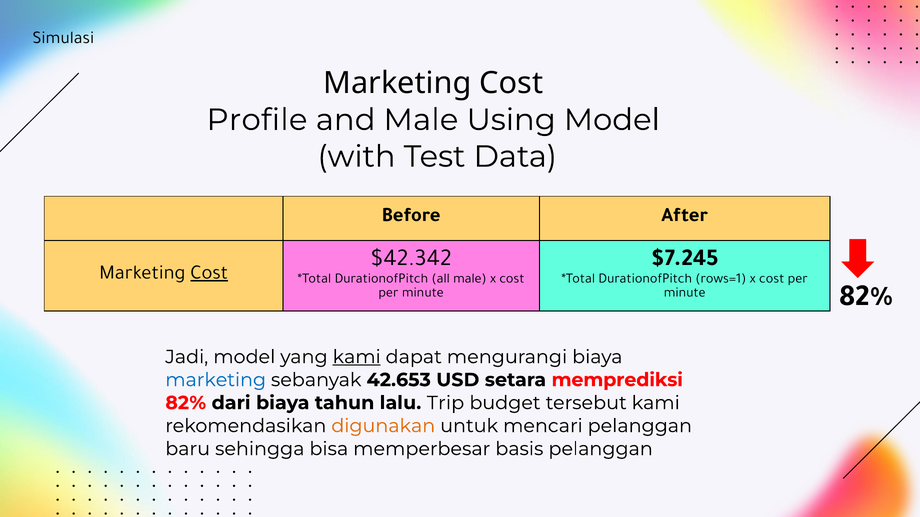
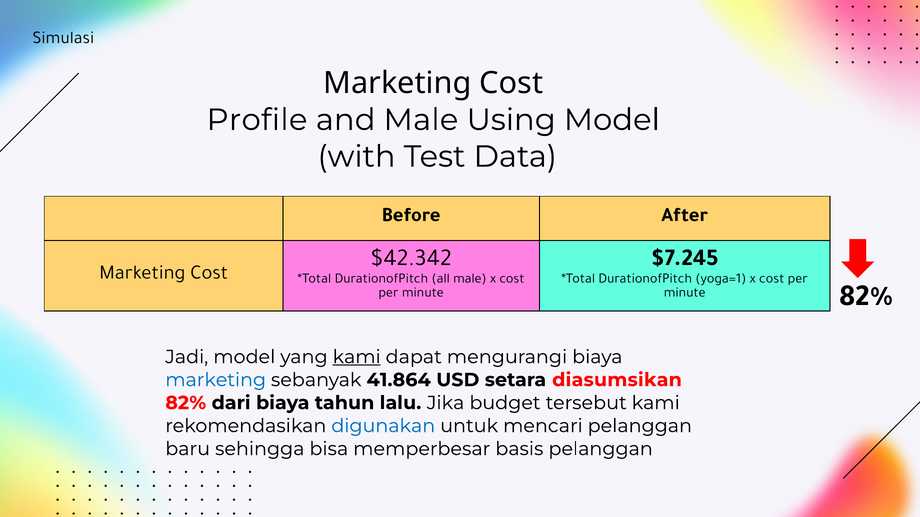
Cost underline: present -> none (209, 272)
rows=1: rows=1 -> yoga=1 (721, 278)
42.653: 42.653 -> 41.864 (399, 380)
memprediksi: memprediksi -> diasumsikan (617, 380)
Trip: Trip -> Jika (446, 403)
digunakan colour: orange -> blue (383, 426)
